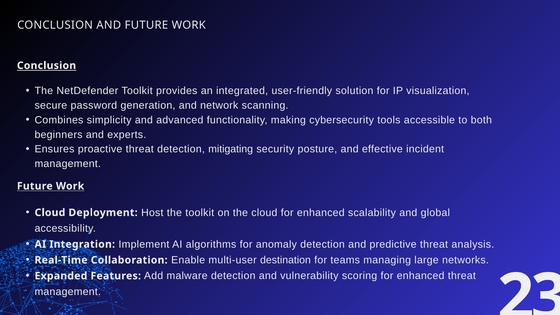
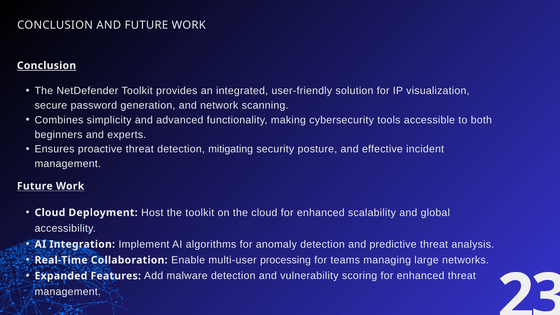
destination: destination -> processing (285, 260)
